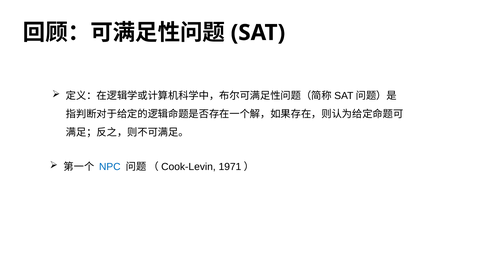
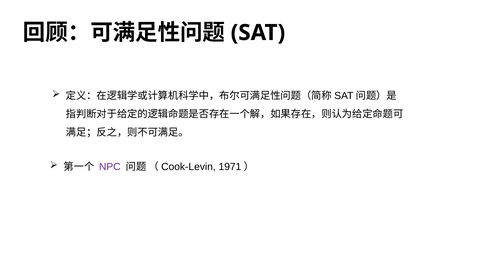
NPC colour: blue -> purple (110, 167)
